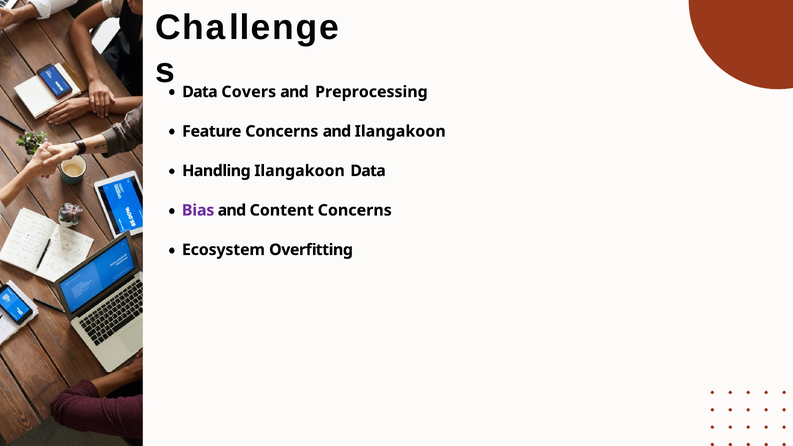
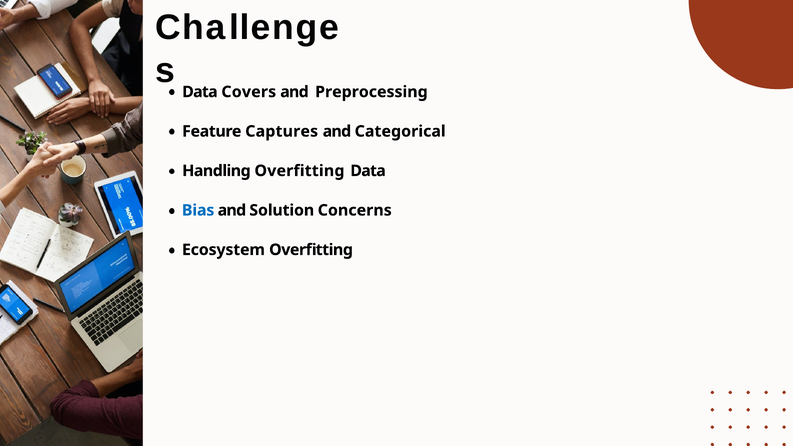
Feature Concerns: Concerns -> Captures (282, 131)
and Ilangakoon: Ilangakoon -> Categorical (400, 131)
Handling Ilangakoon: Ilangakoon -> Overfitting (299, 171)
Bias colour: purple -> blue (198, 210)
Content: Content -> Solution (282, 210)
